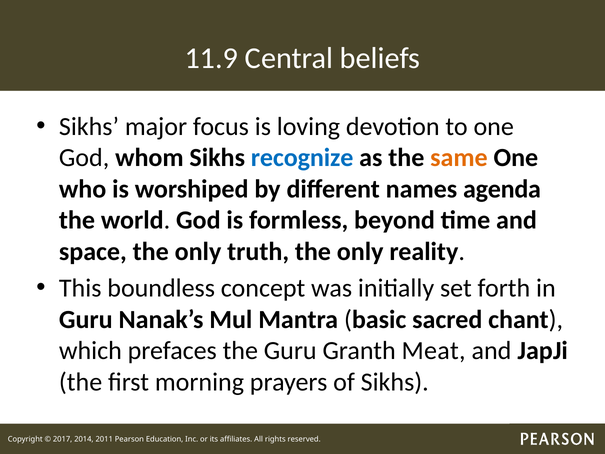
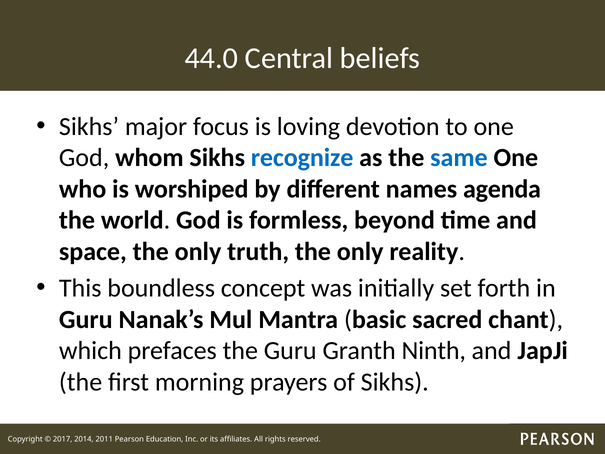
11.9: 11.9 -> 44.0 (211, 58)
same colour: orange -> blue (459, 158)
Meat: Meat -> Ninth (434, 351)
